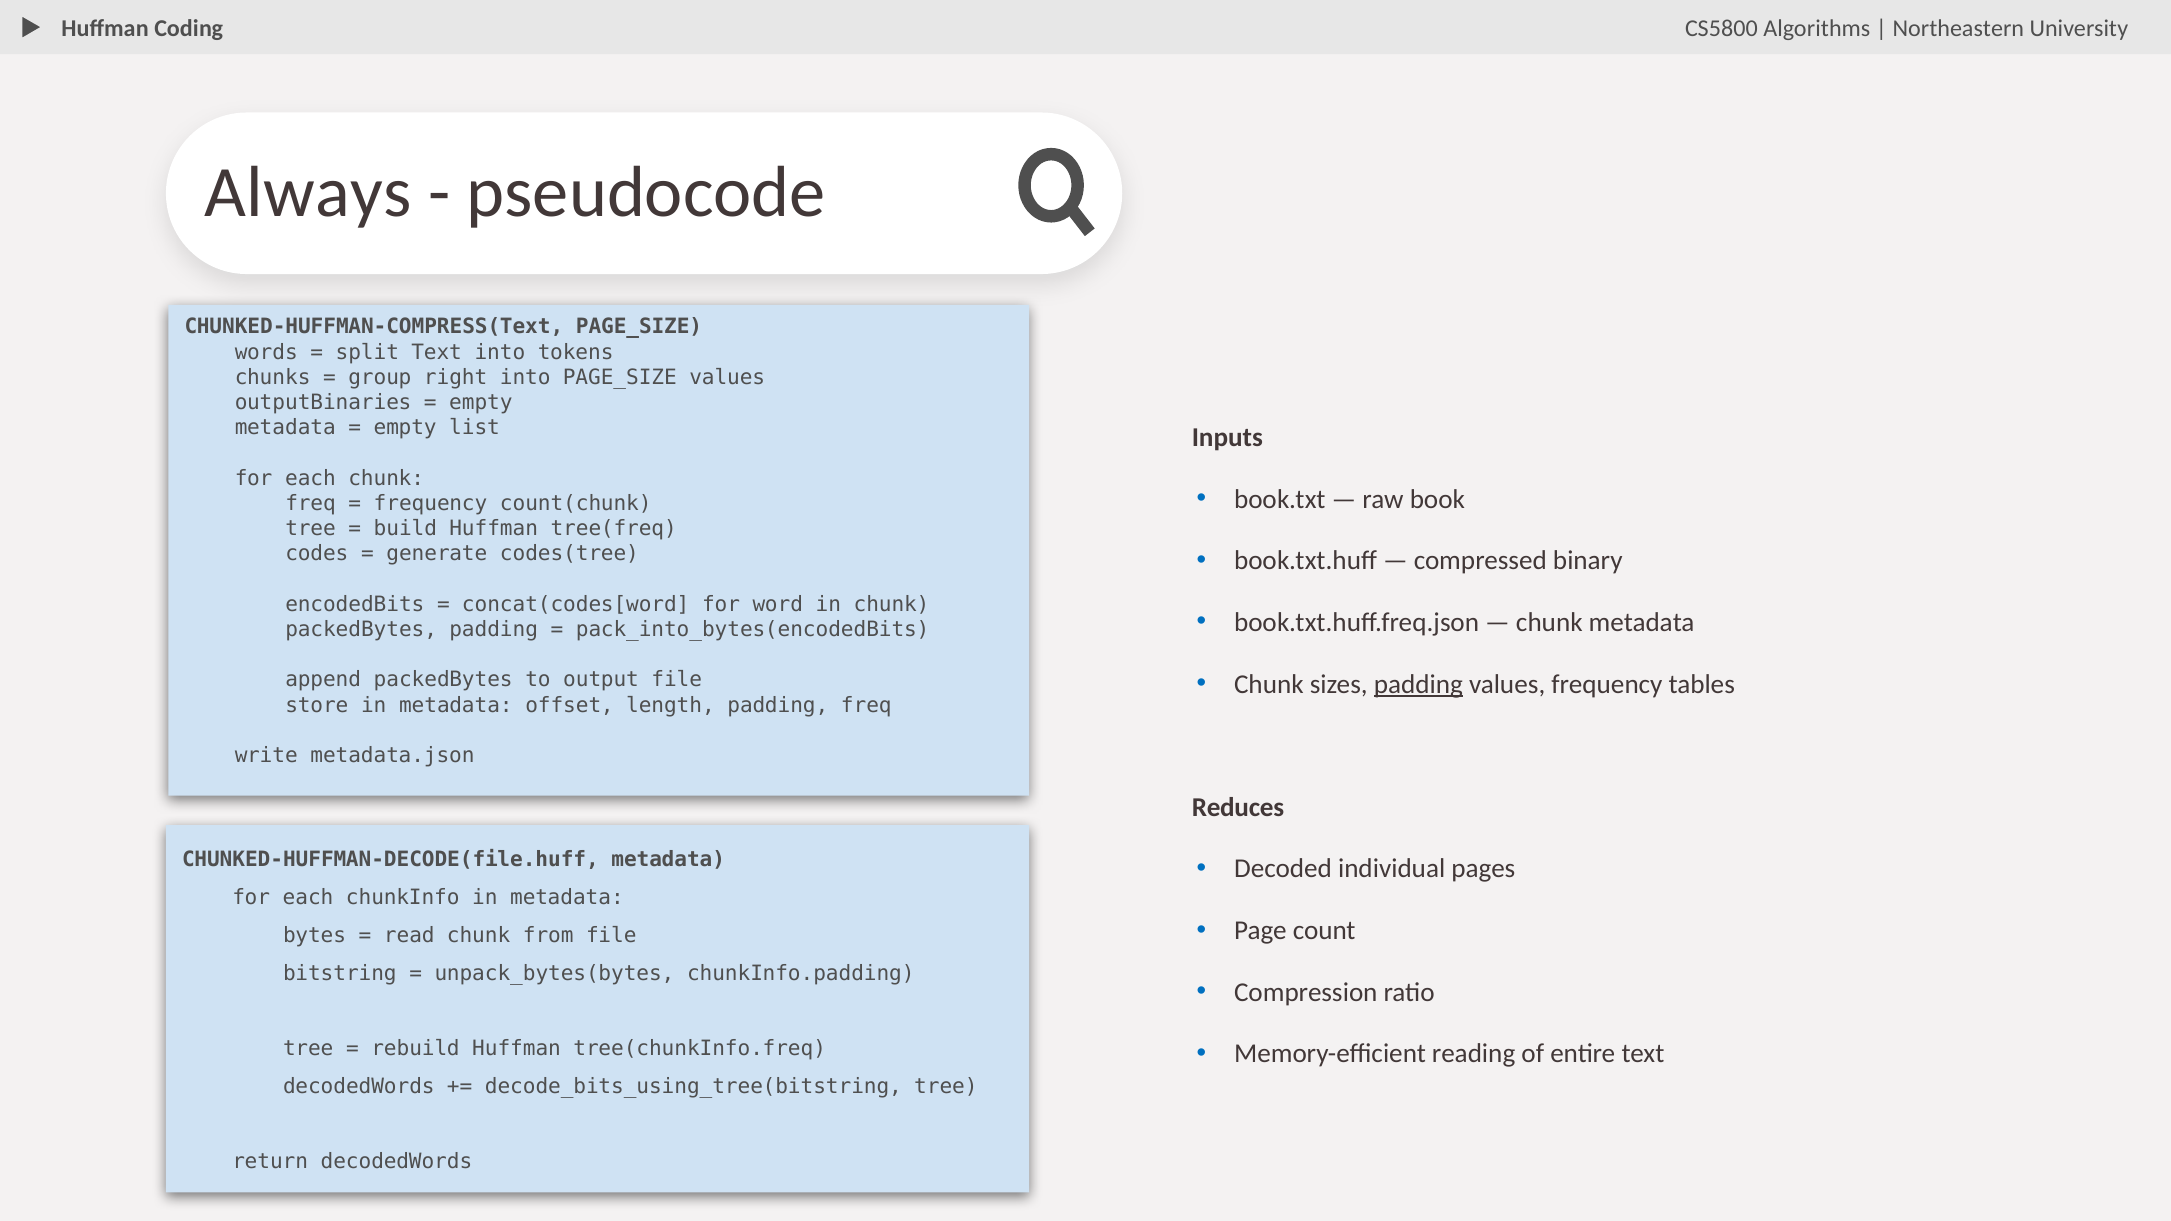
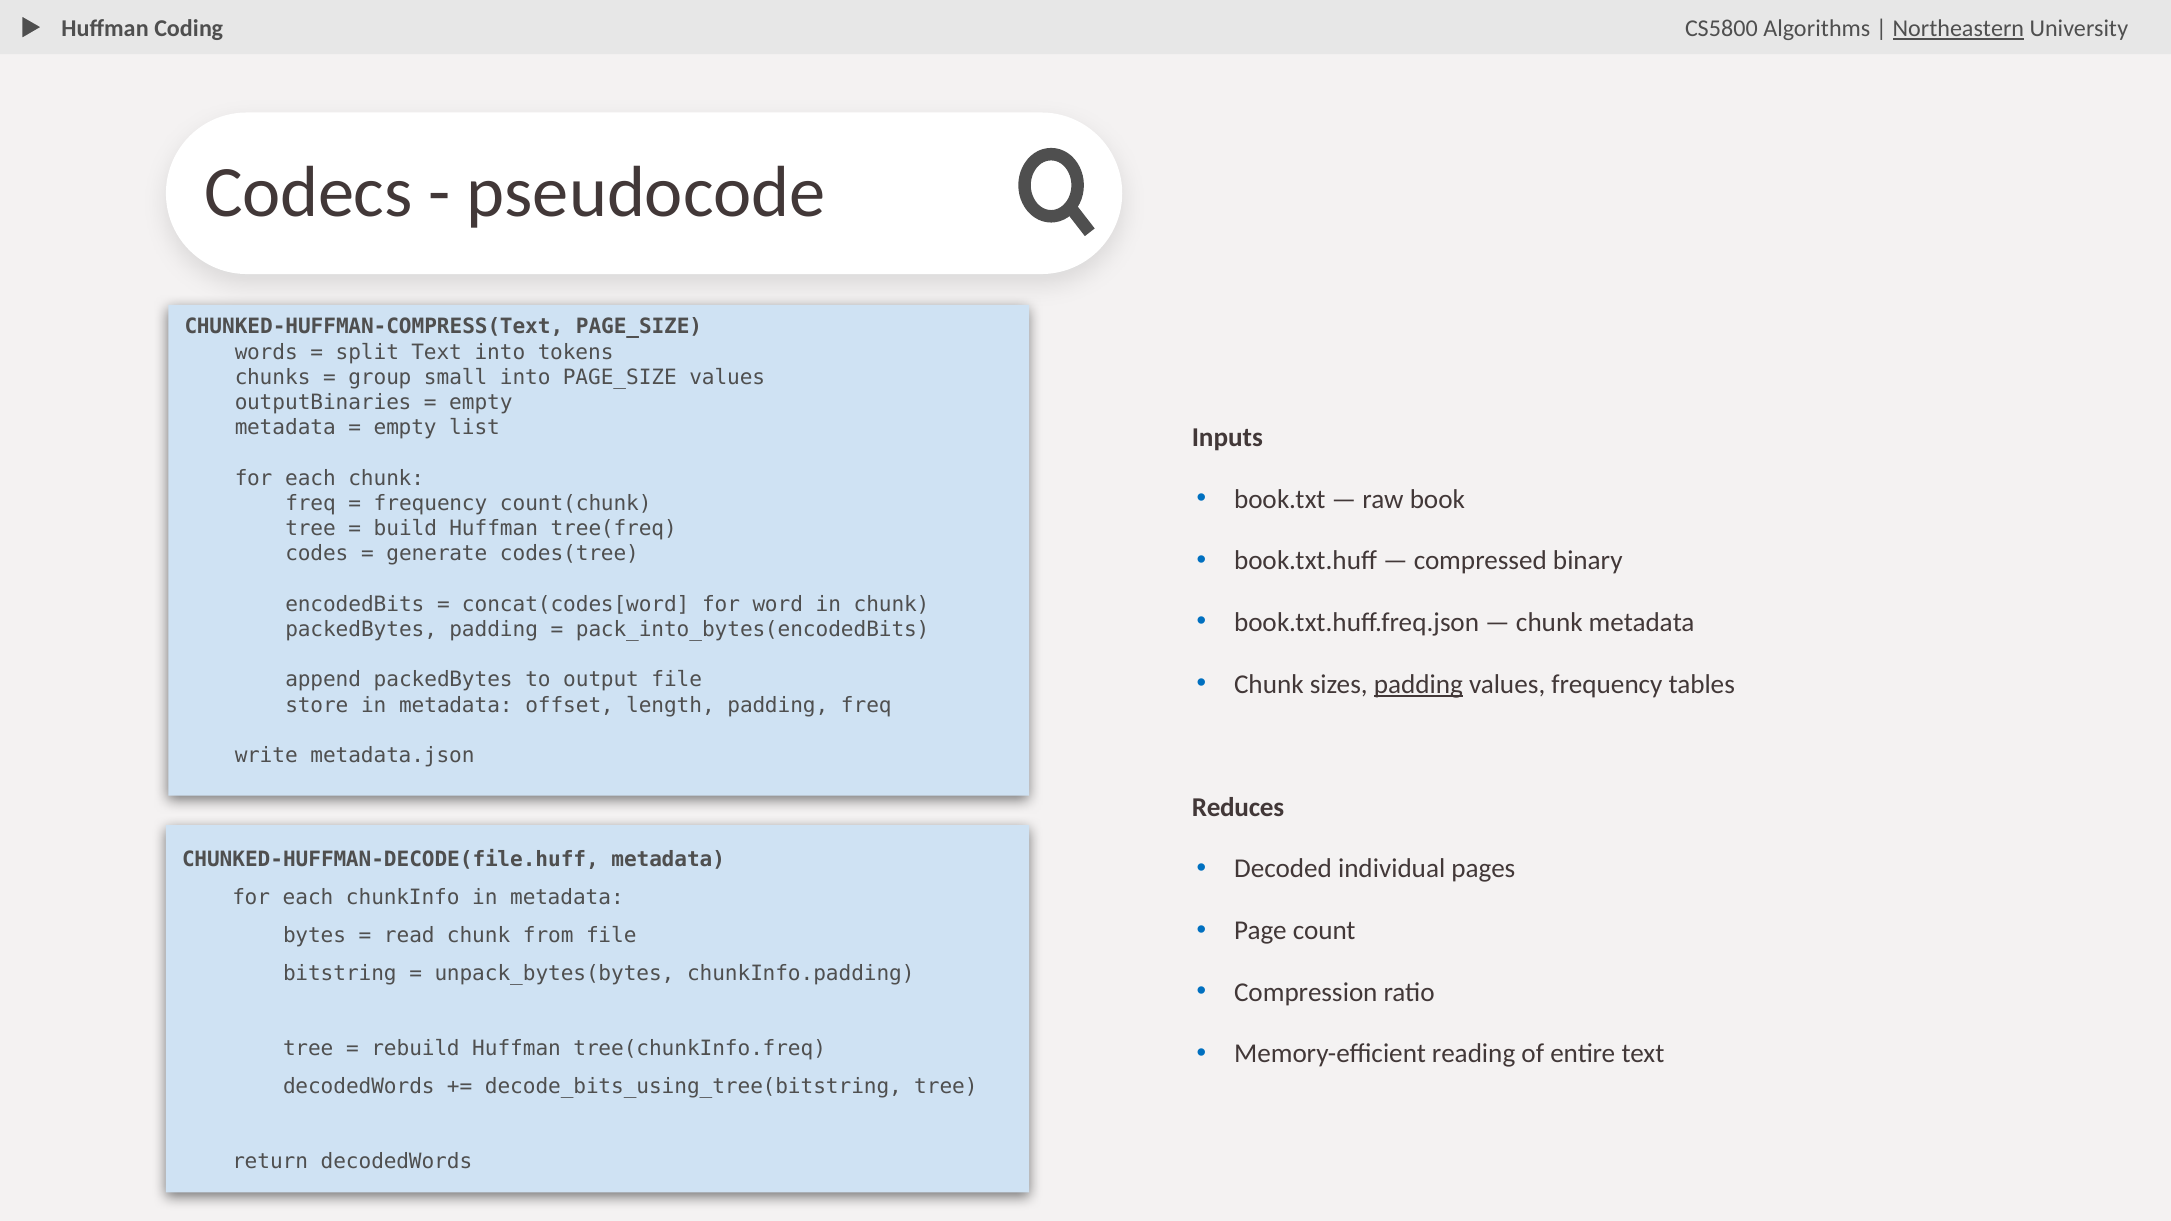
Northeastern underline: none -> present (1958, 28)
Always: Always -> Codecs (308, 193)
right: right -> small (456, 377)
